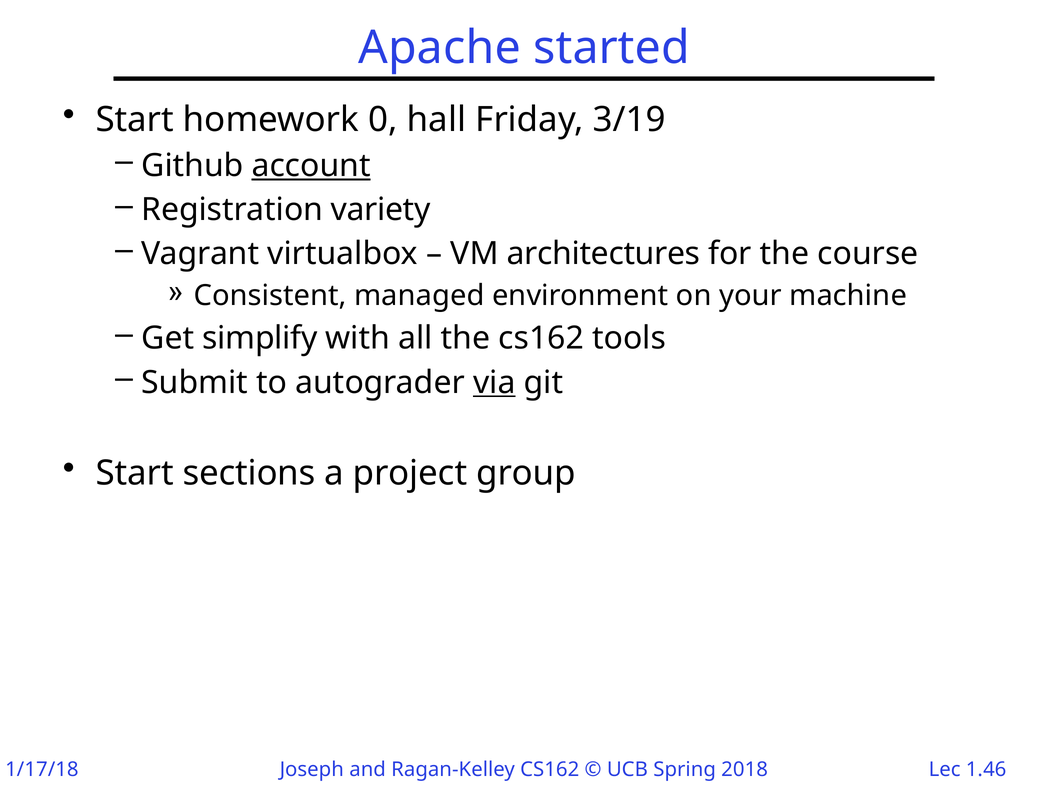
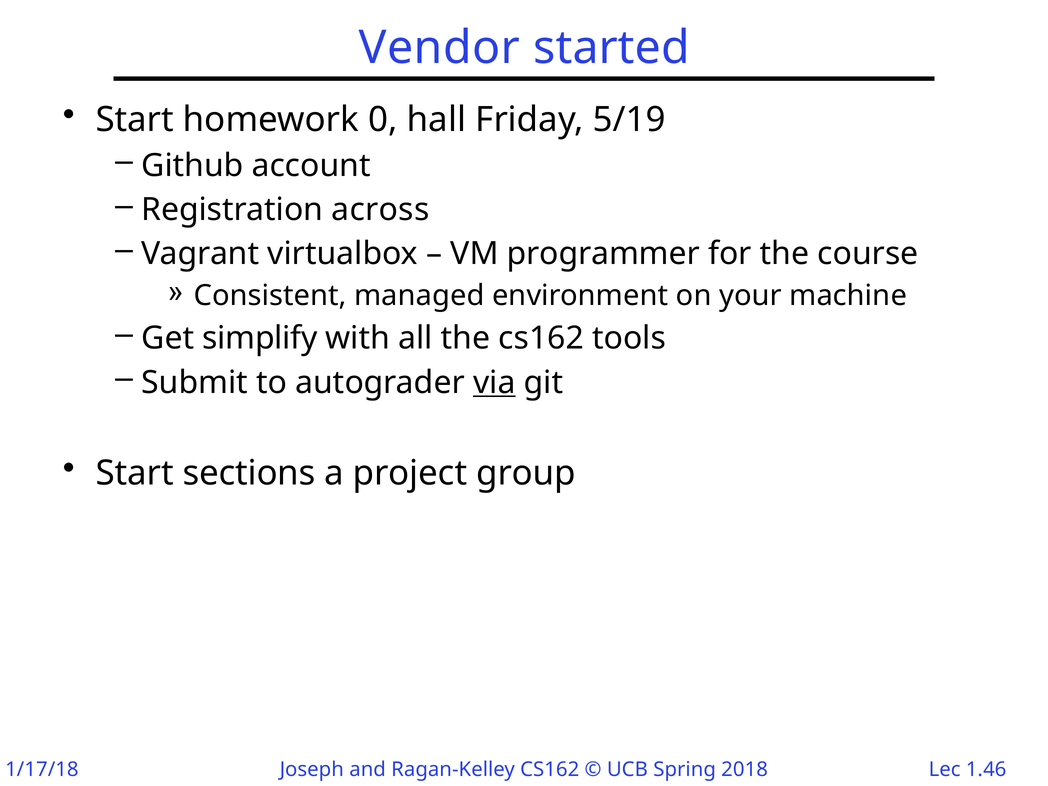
Apache: Apache -> Vendor (439, 48)
3/19: 3/19 -> 5/19 (629, 120)
account underline: present -> none (311, 166)
variety: variety -> across (380, 210)
architectures: architectures -> programmer (603, 254)
